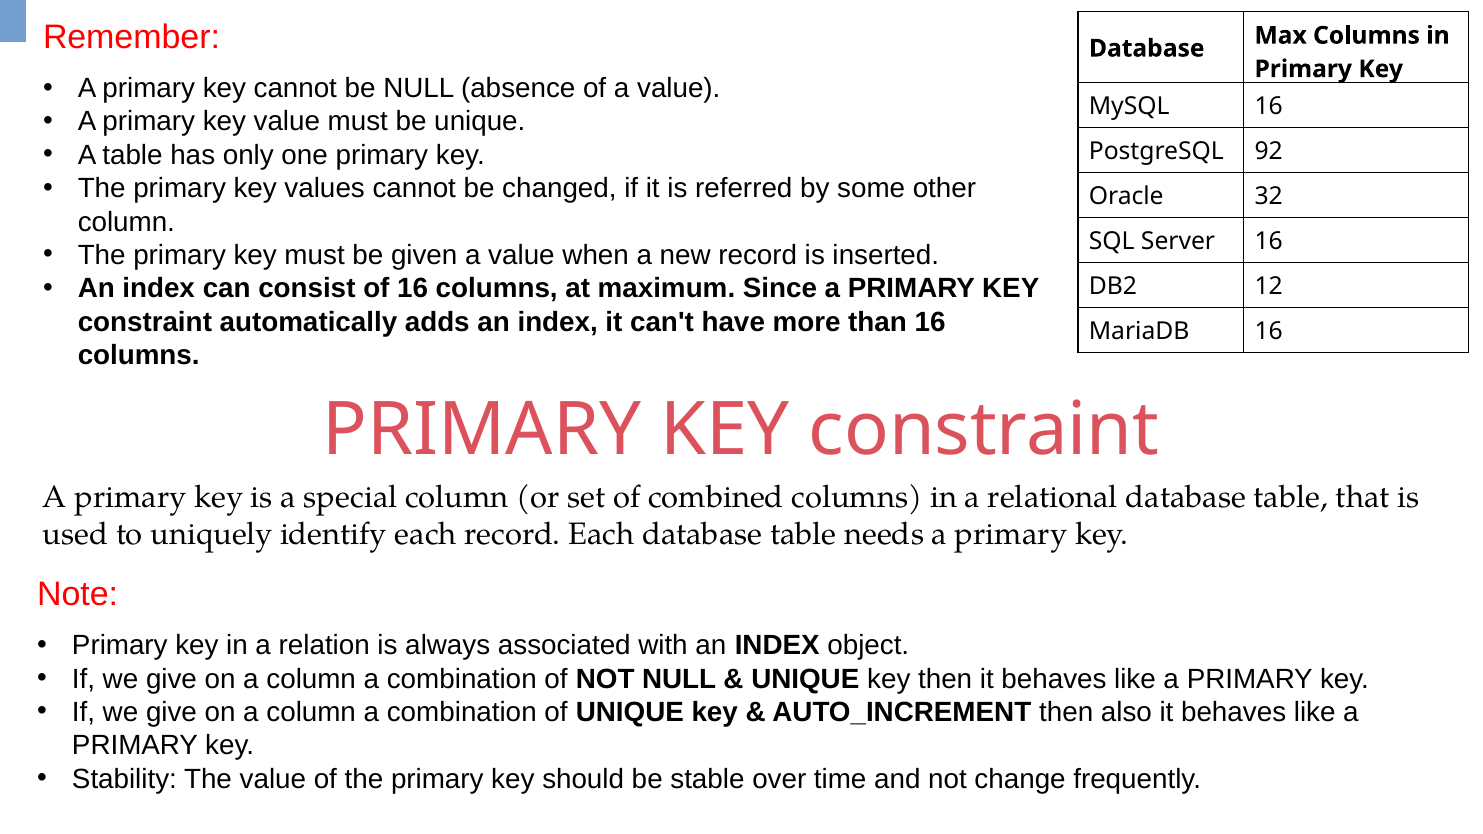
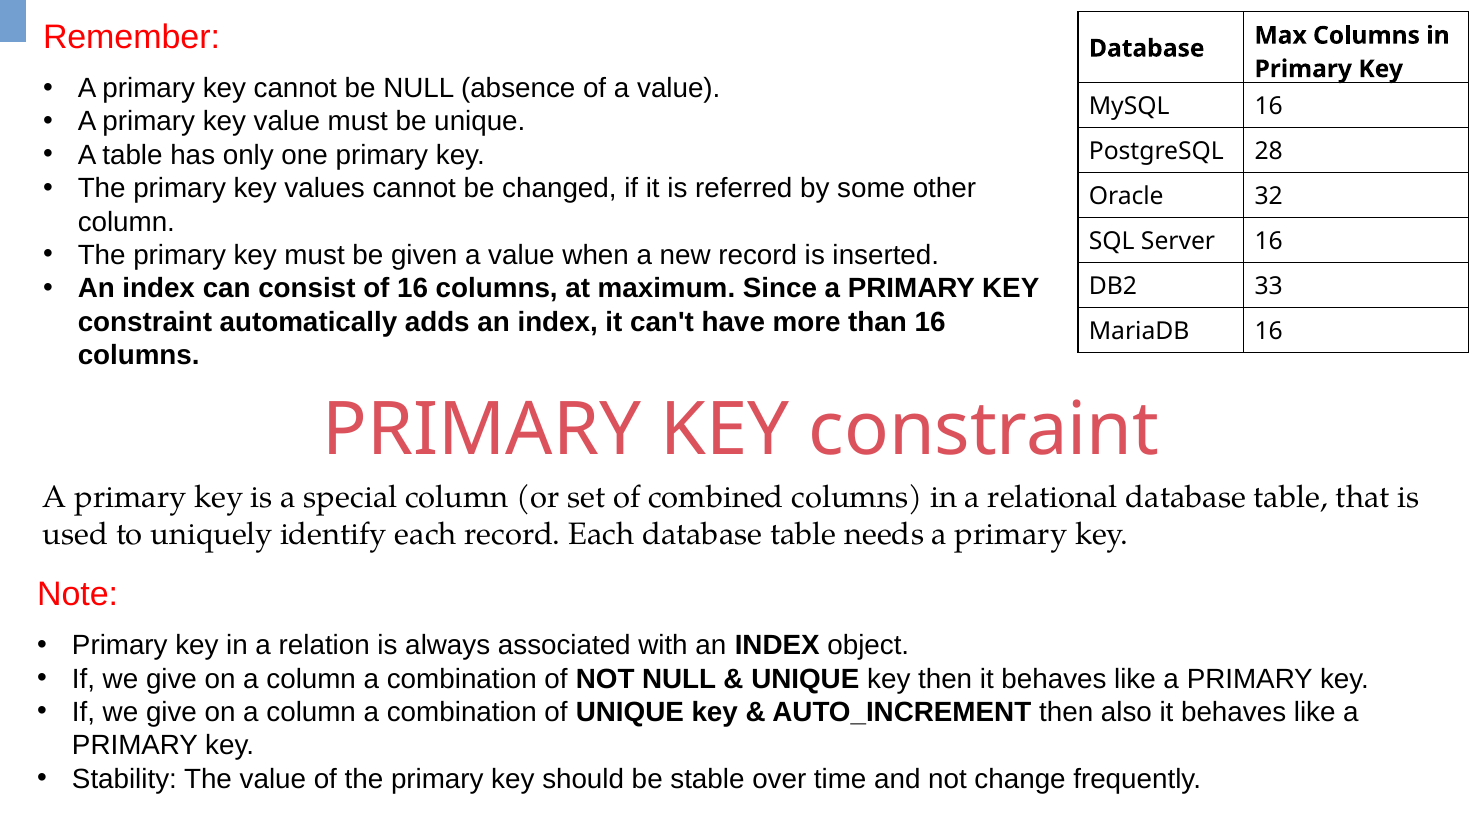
92: 92 -> 28 (1269, 151)
12: 12 -> 33 (1269, 286)
